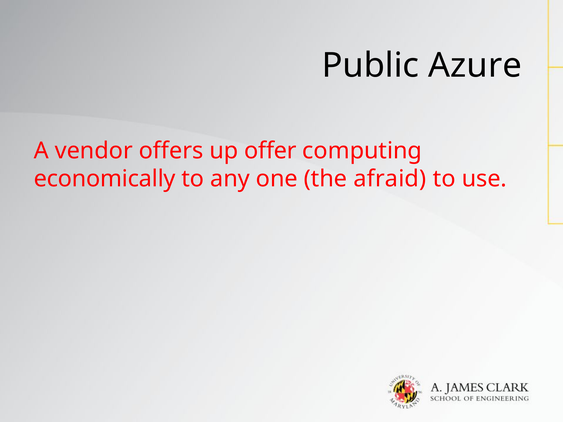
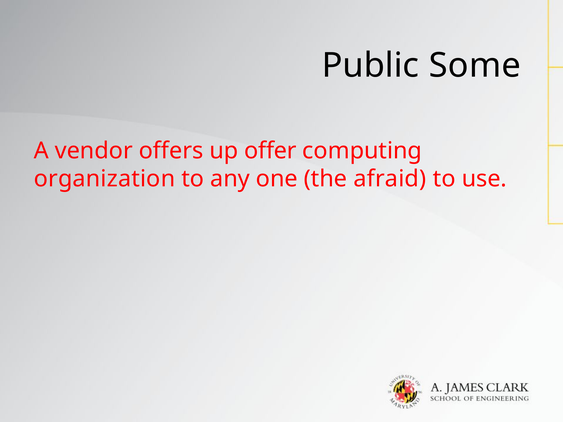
Azure: Azure -> Some (475, 66)
economically: economically -> organization (104, 179)
